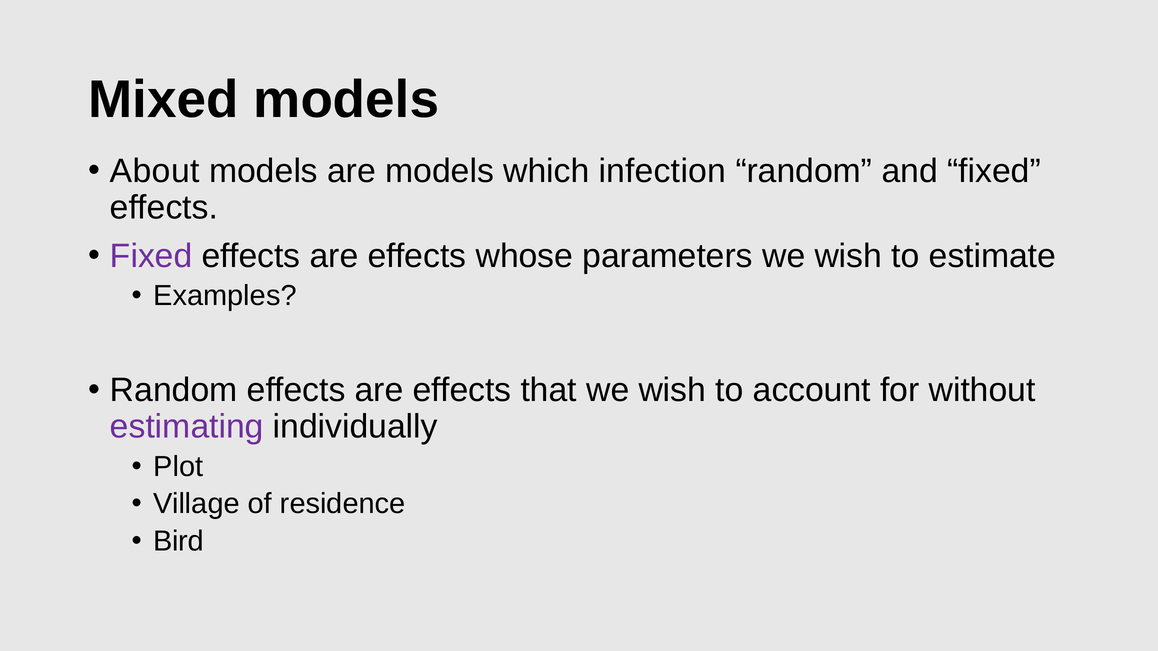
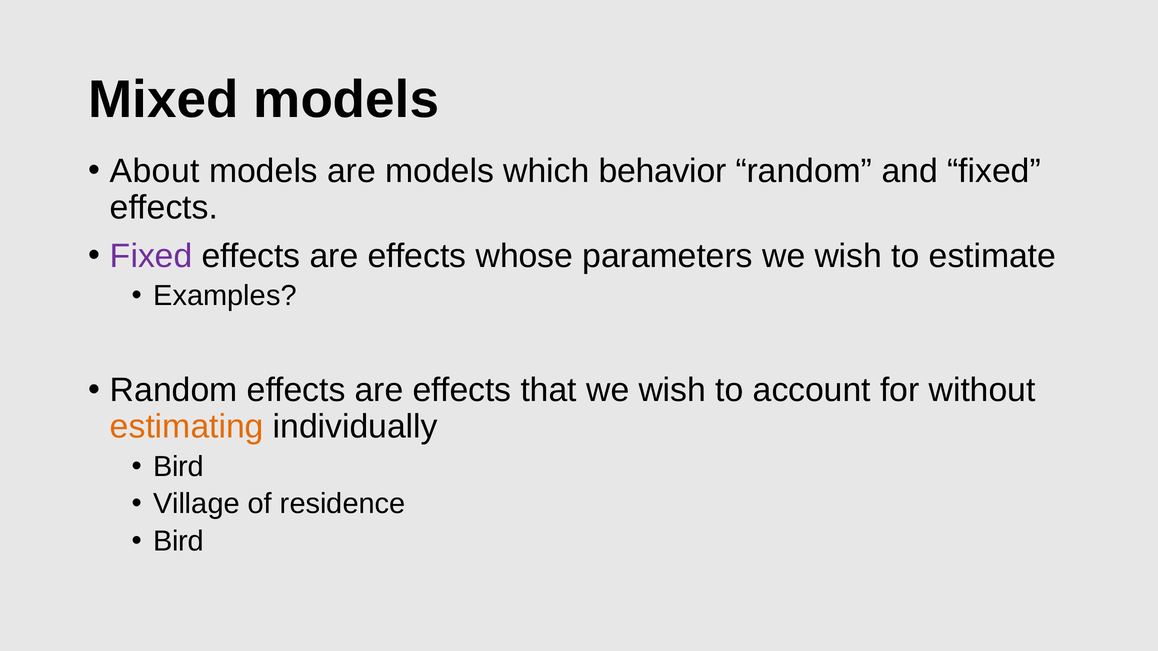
infection: infection -> behavior (663, 171)
estimating colour: purple -> orange (187, 427)
Plot: Plot -> Bird (178, 467)
